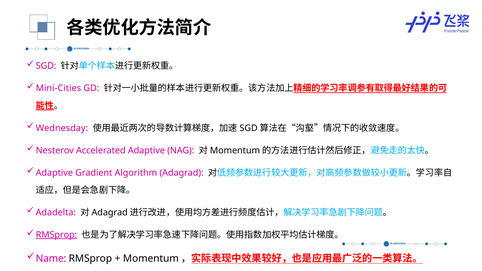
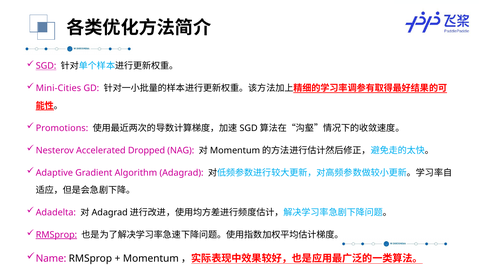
SGD underline: none -> present (46, 66)
Wednesday: Wednesday -> Promotions (62, 128)
Accelerated Adaptive: Adaptive -> Dropped (147, 150)
